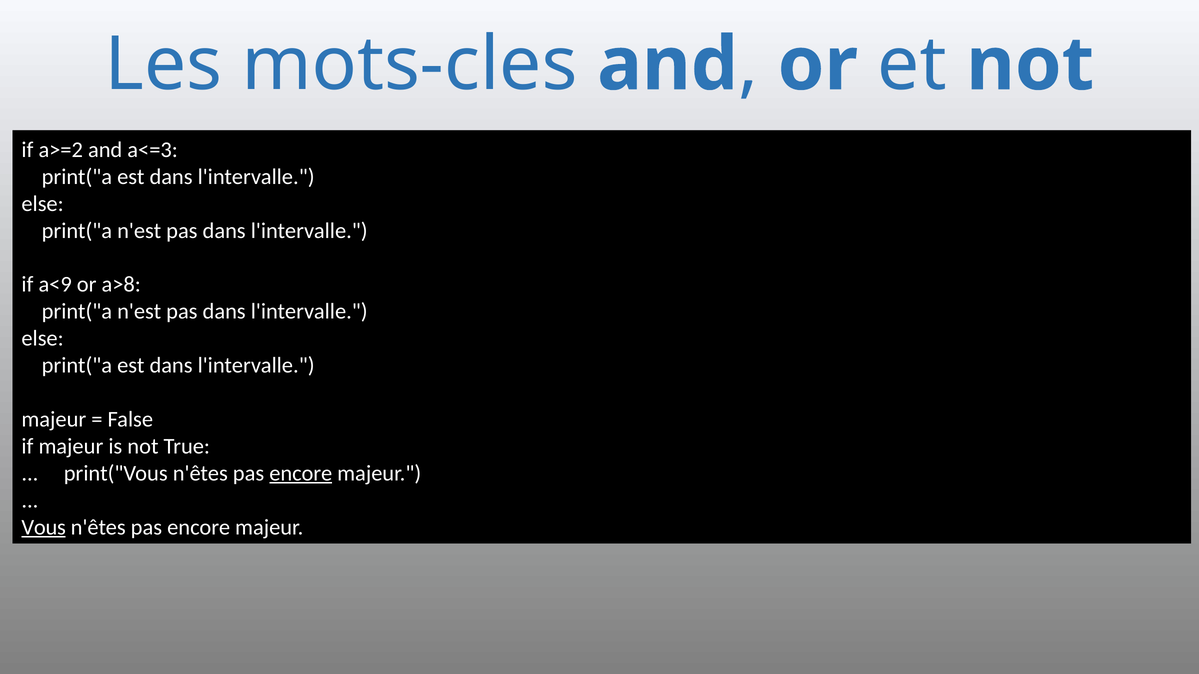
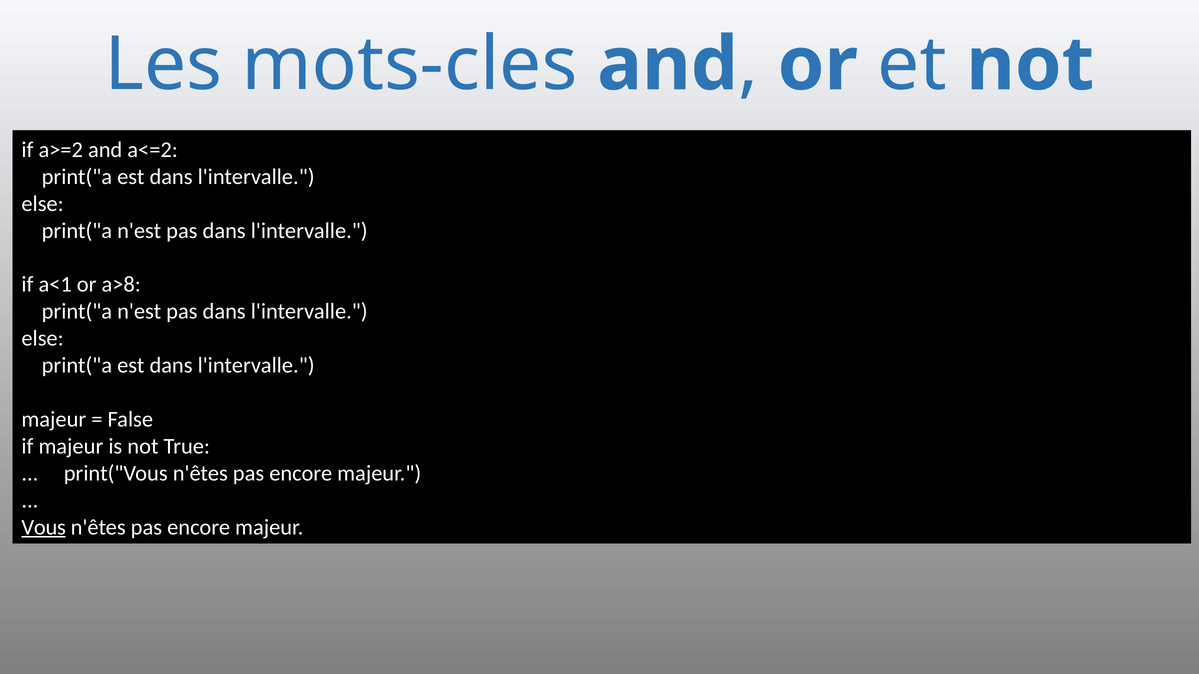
a<=3: a<=3 -> a<=2 (153, 150)
a<9: a<9 -> a<1 (55, 285)
encore underline: present -> none (301, 474)
